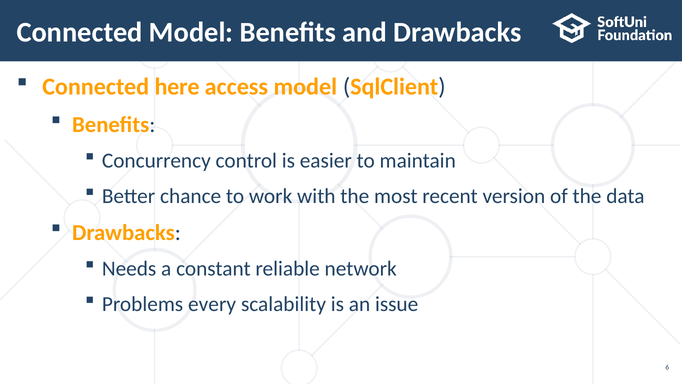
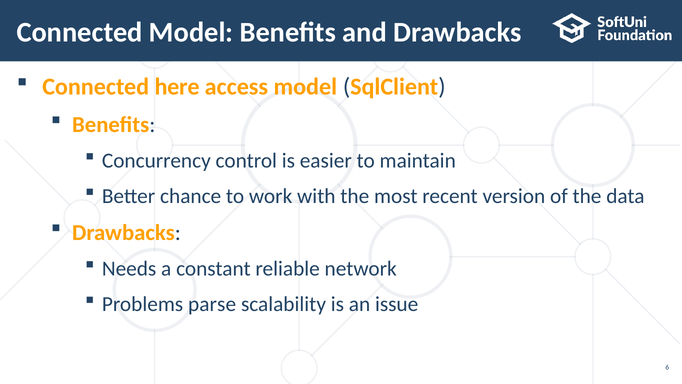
every: every -> parse (212, 304)
